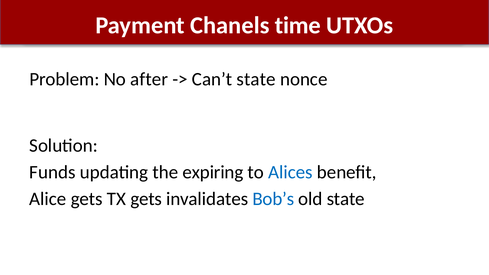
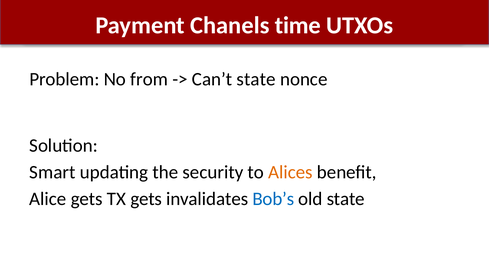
after: after -> from (149, 79)
Funds: Funds -> Smart (52, 172)
expiring: expiring -> security (213, 172)
Alices colour: blue -> orange (290, 172)
